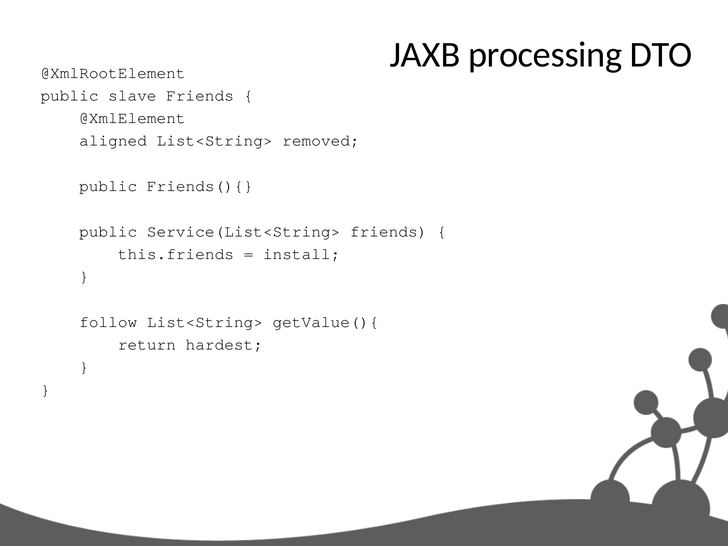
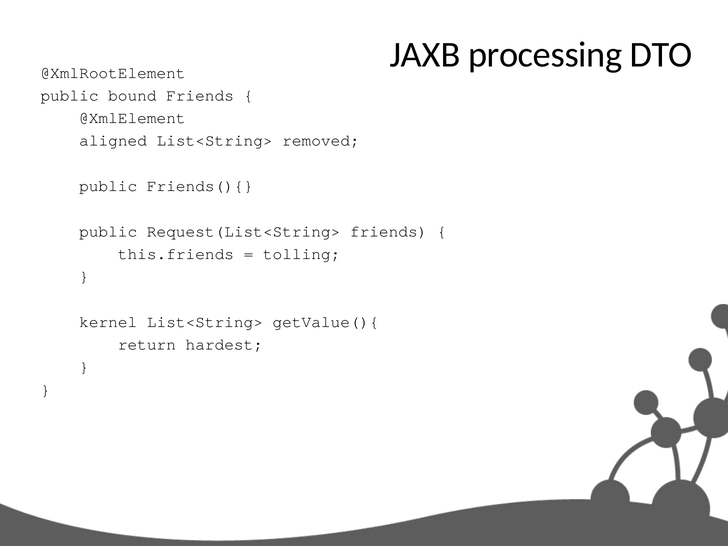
slave: slave -> bound (132, 95)
Service(List<String>: Service(List<String> -> Request(List<String> (244, 231)
install: install -> tolling (302, 254)
follow: follow -> kernel (108, 322)
